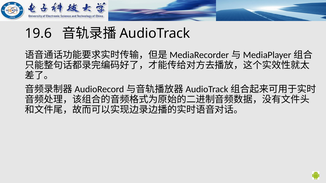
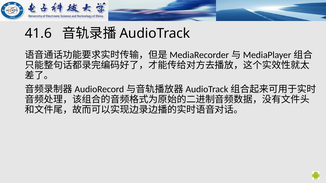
19.6: 19.6 -> 41.6 (38, 34)
